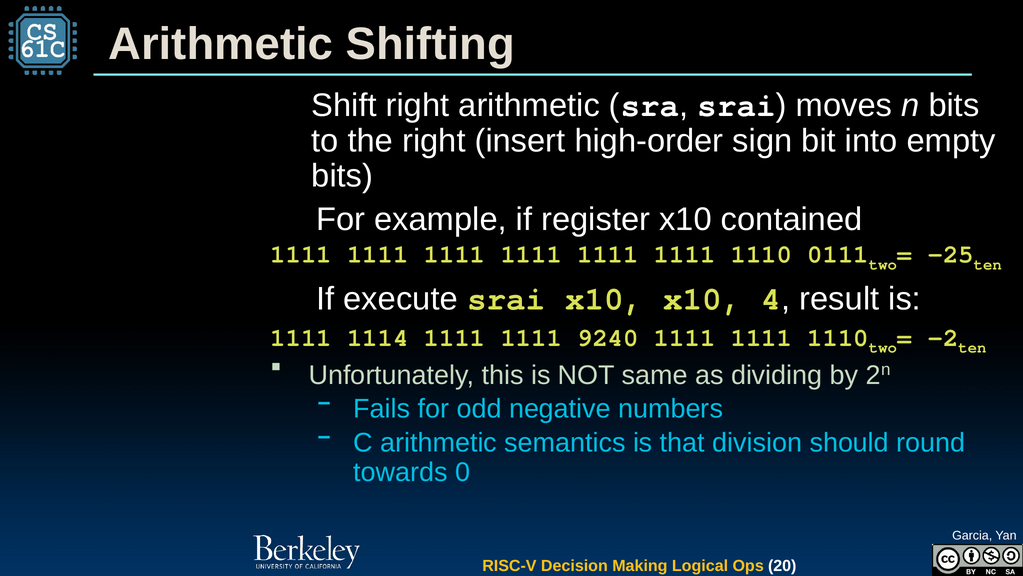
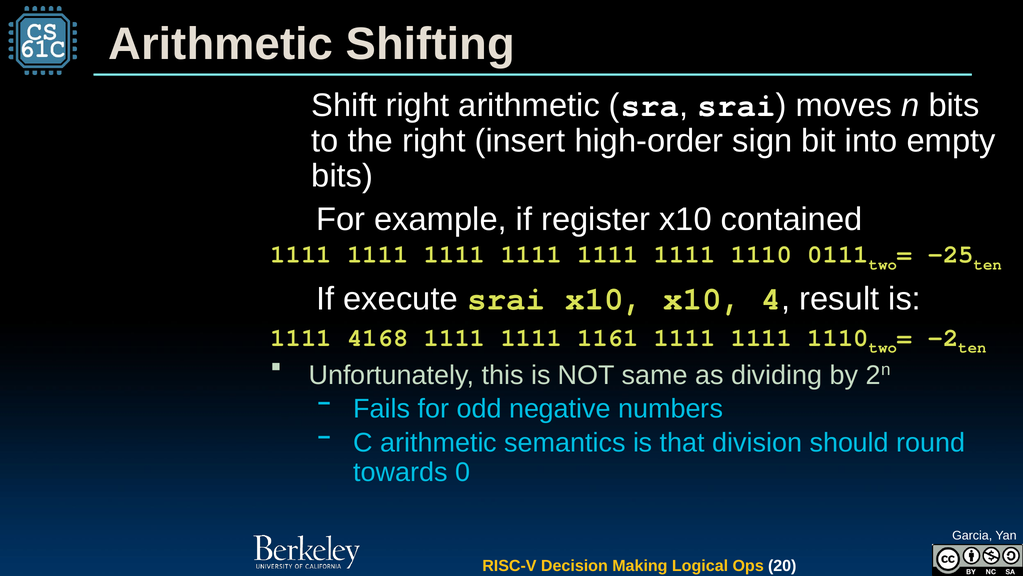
1114: 1114 -> 4168 (378, 337)
9240: 9240 -> 1161 (608, 337)
